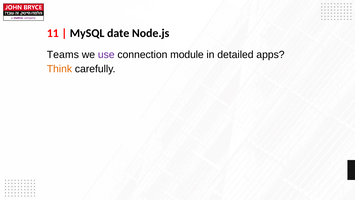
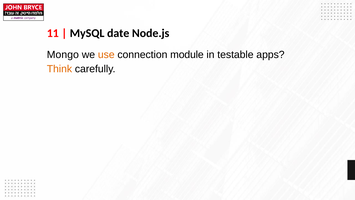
Teams: Teams -> Mongo (63, 55)
use colour: purple -> orange (106, 55)
detailed: detailed -> testable (235, 55)
